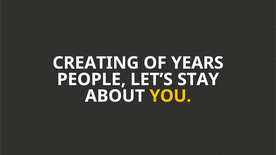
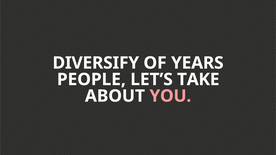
CREATING: CREATING -> DIVERSIFY (96, 63)
STAY: STAY -> TAKE (198, 80)
YOU colour: yellow -> pink (170, 96)
